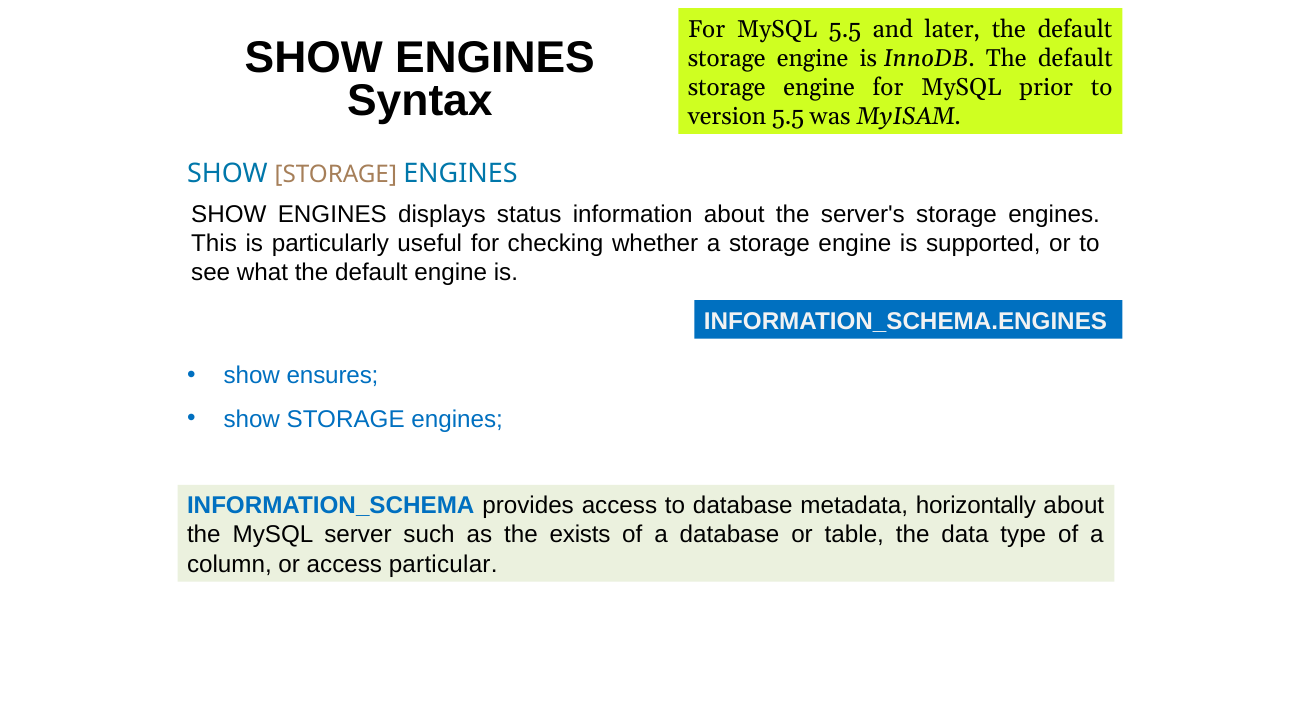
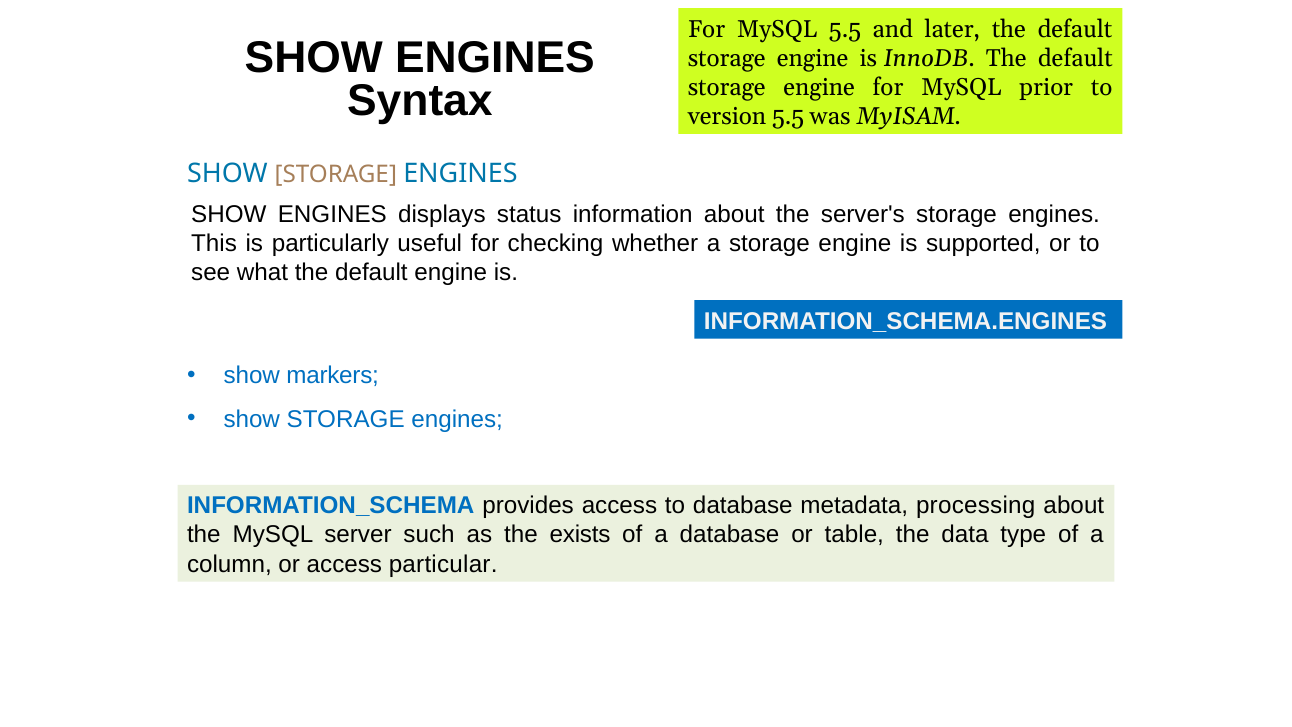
ensures: ensures -> markers (333, 375)
horizontally: horizontally -> processing (976, 506)
